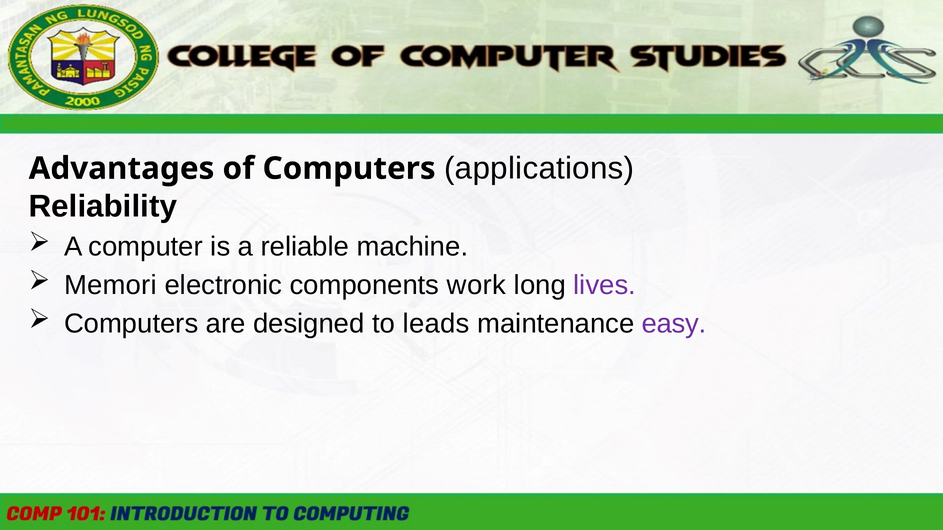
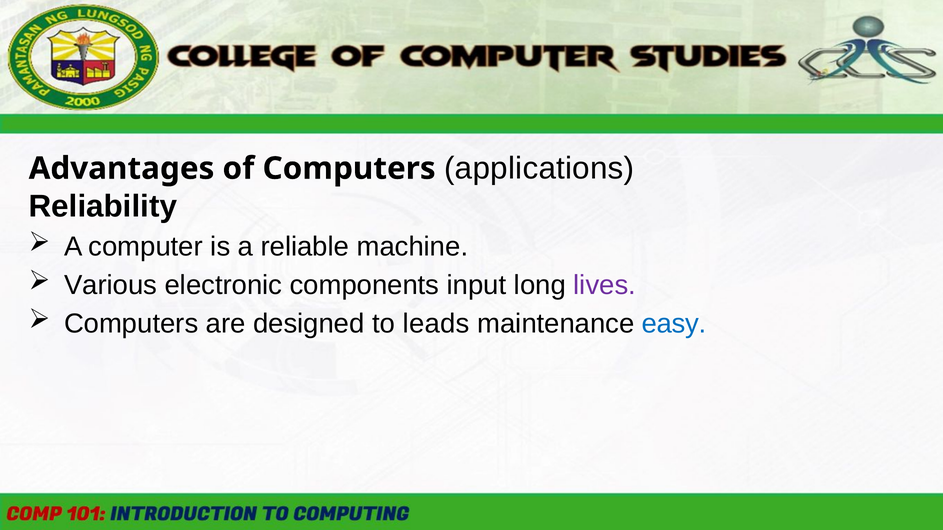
Memori: Memori -> Various (111, 285)
work: work -> input (477, 285)
easy colour: purple -> blue (674, 324)
